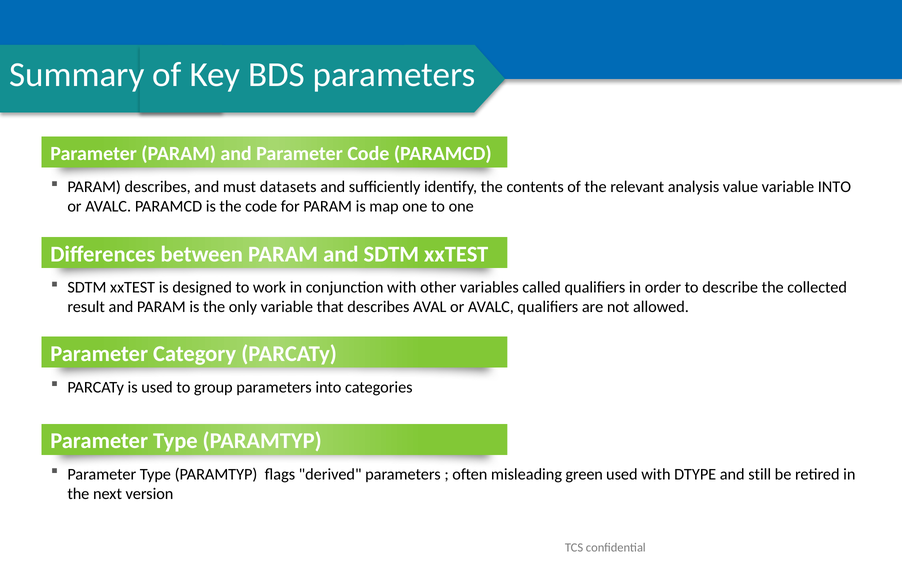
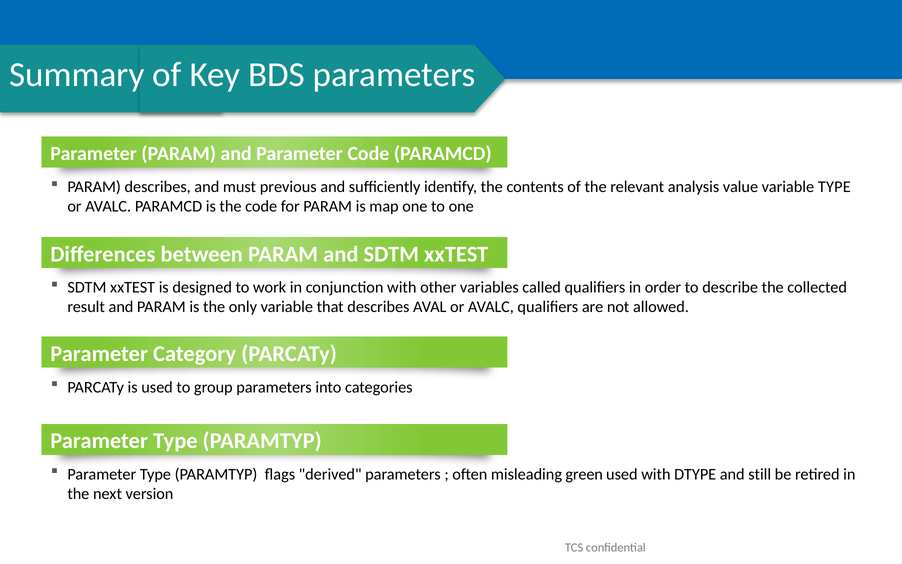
datasets: datasets -> previous (288, 187)
variable INTO: INTO -> TYPE (834, 187)
